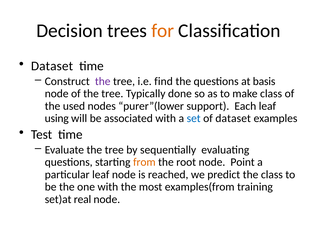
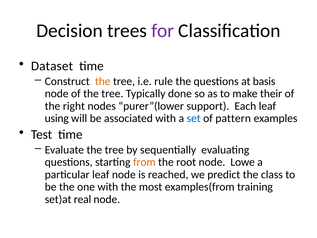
for colour: orange -> purple (163, 31)
the colour: purple -> orange (103, 81)
find: find -> rule (164, 81)
make class: class -> their (271, 94)
used: used -> right (74, 106)
of dataset: dataset -> pattern (233, 118)
Point: Point -> Lowe (243, 162)
